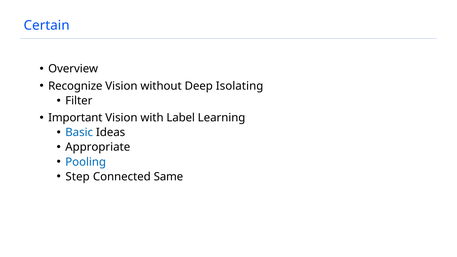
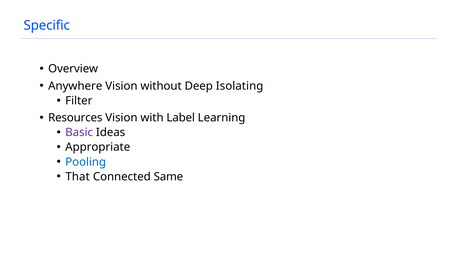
Certain: Certain -> Specific (47, 25)
Recognize: Recognize -> Anywhere (75, 86)
Important: Important -> Resources (75, 118)
Basic colour: blue -> purple (79, 133)
Step: Step -> That (78, 177)
